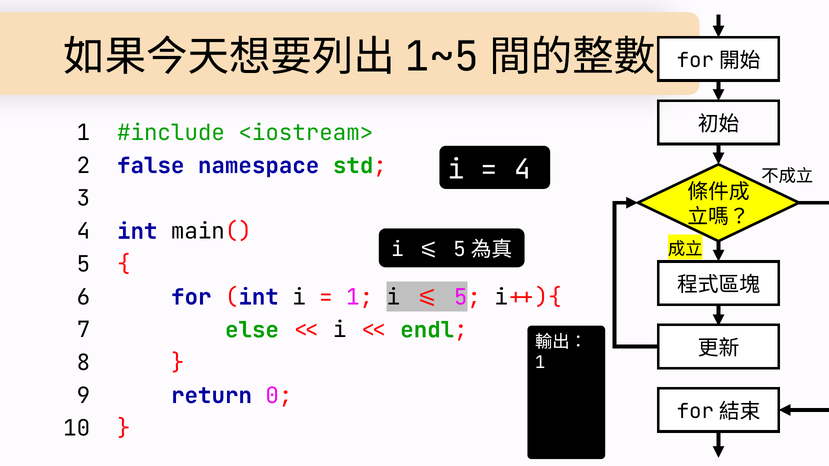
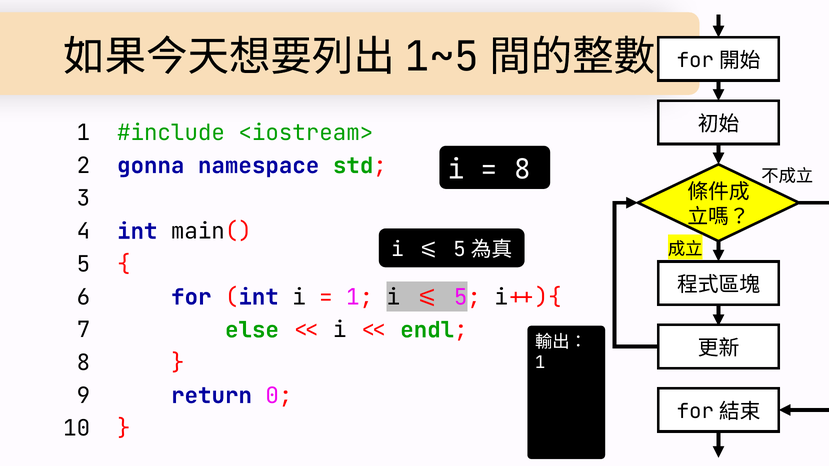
false: false -> gonna (151, 166)
4: 4 -> 8 (522, 170)
